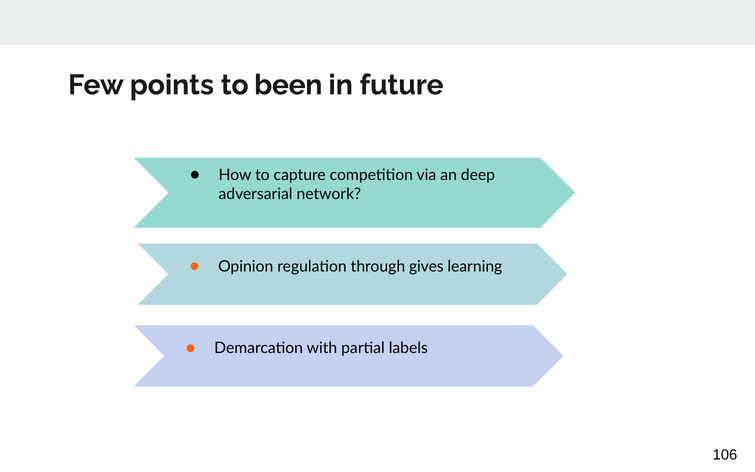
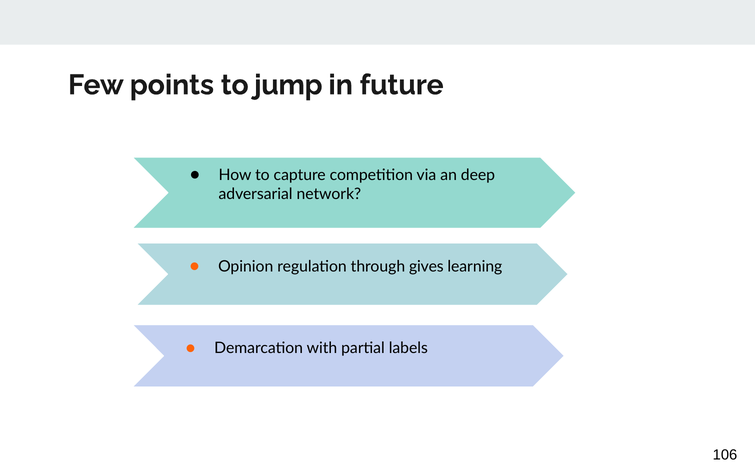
been: been -> jump (288, 85)
